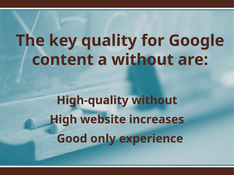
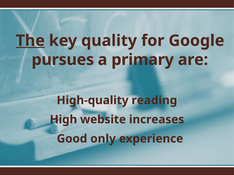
The underline: none -> present (30, 41)
content: content -> pursues (63, 60)
a without: without -> primary (143, 60)
High-quality without: without -> reading (154, 101)
